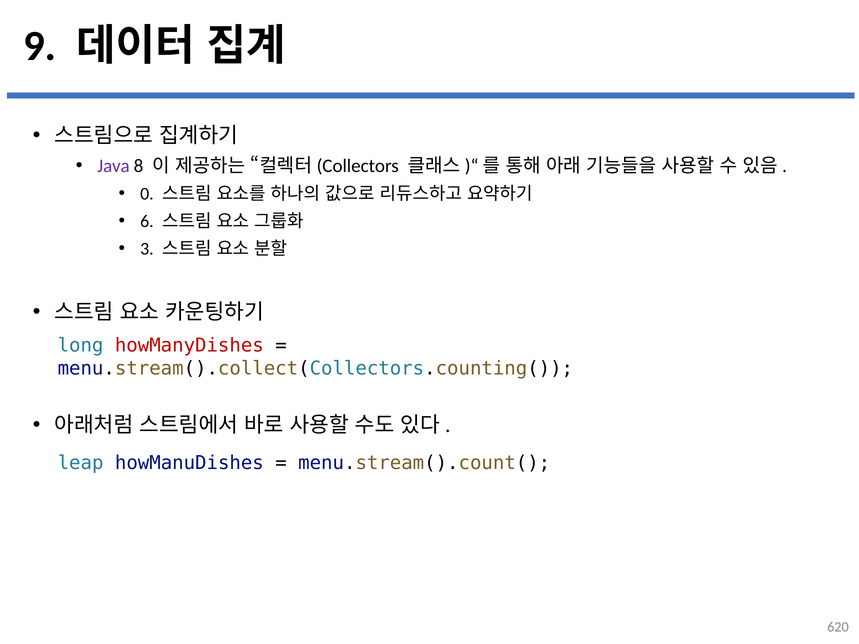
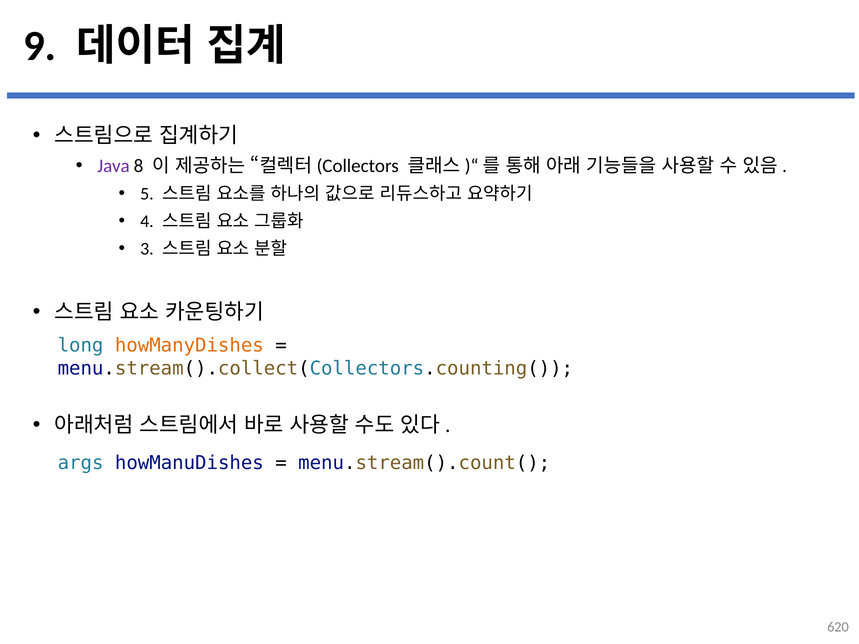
0: 0 -> 5 (147, 194)
6: 6 -> 4 (147, 222)
howManyDishes colour: red -> orange (189, 345)
leap: leap -> args (81, 463)
